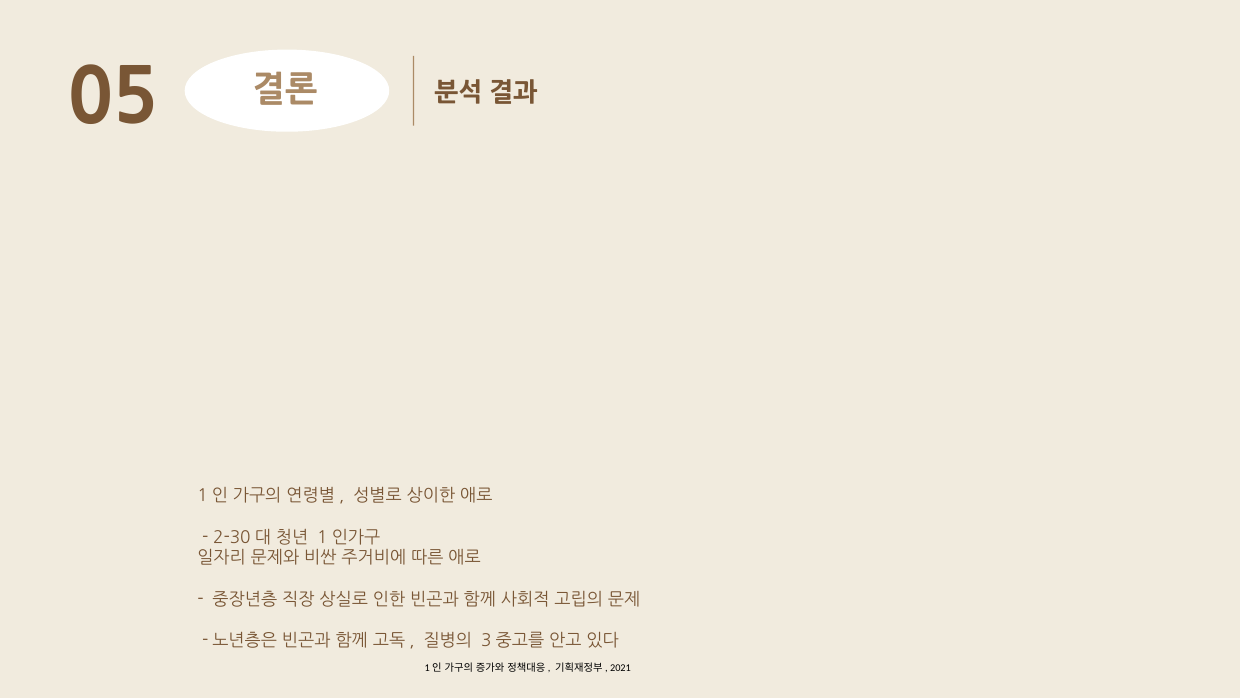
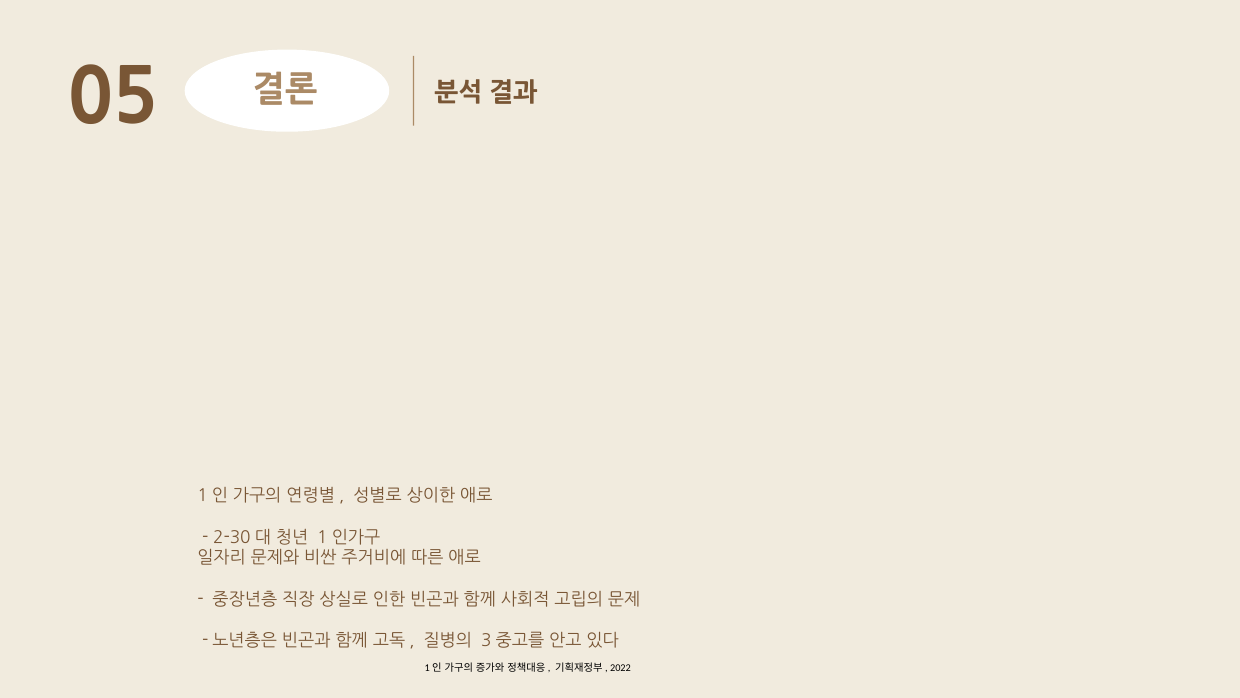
2021: 2021 -> 2022 (620, 668)
